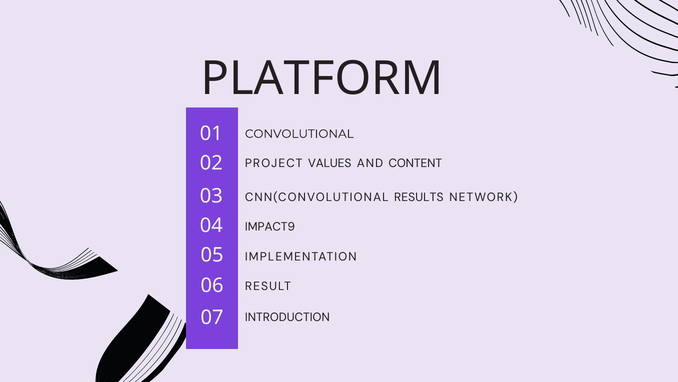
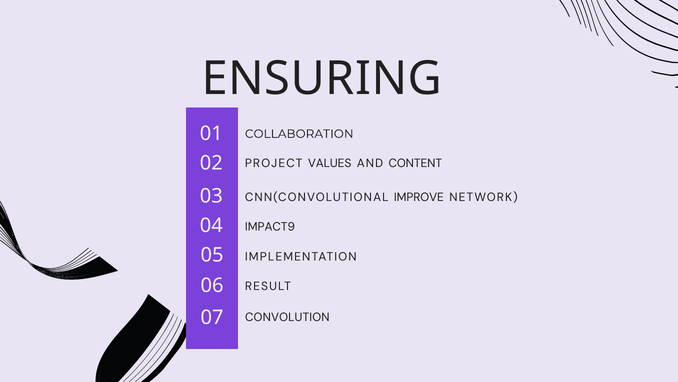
PLATFORM: PLATFORM -> ENSURING (322, 79)
CONVOLUTIONAL: CONVOLUTIONAL -> COLLABORATION (299, 134)
RESULTS: RESULTS -> IMPROVE (419, 197)
INTRODUCTION: INTRODUCTION -> CONVOLUTION (287, 317)
